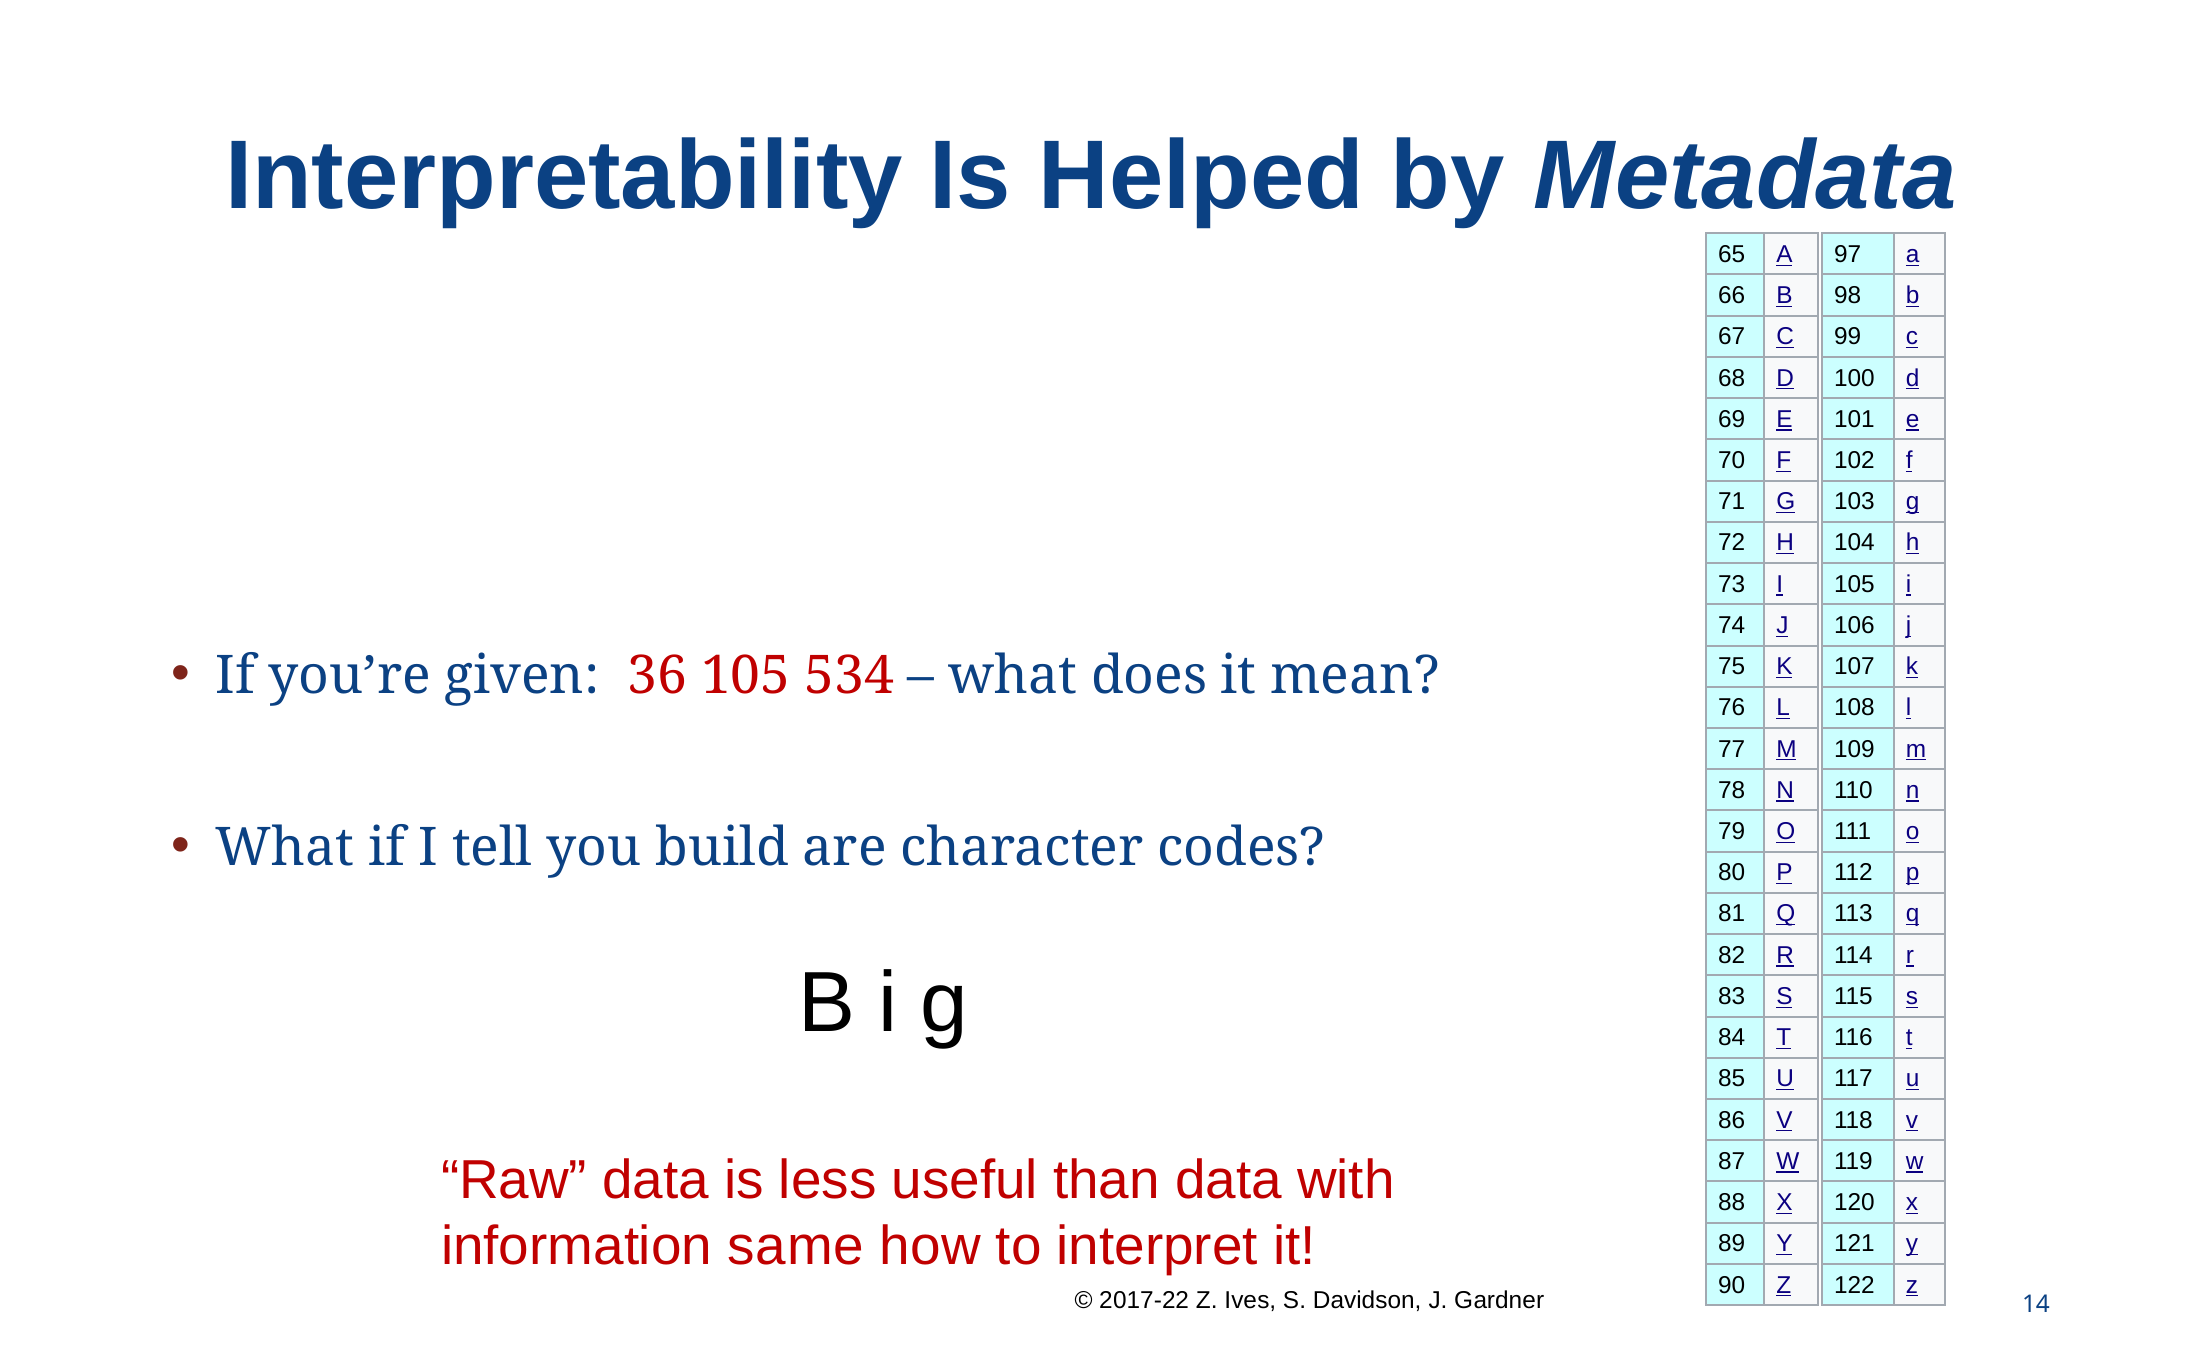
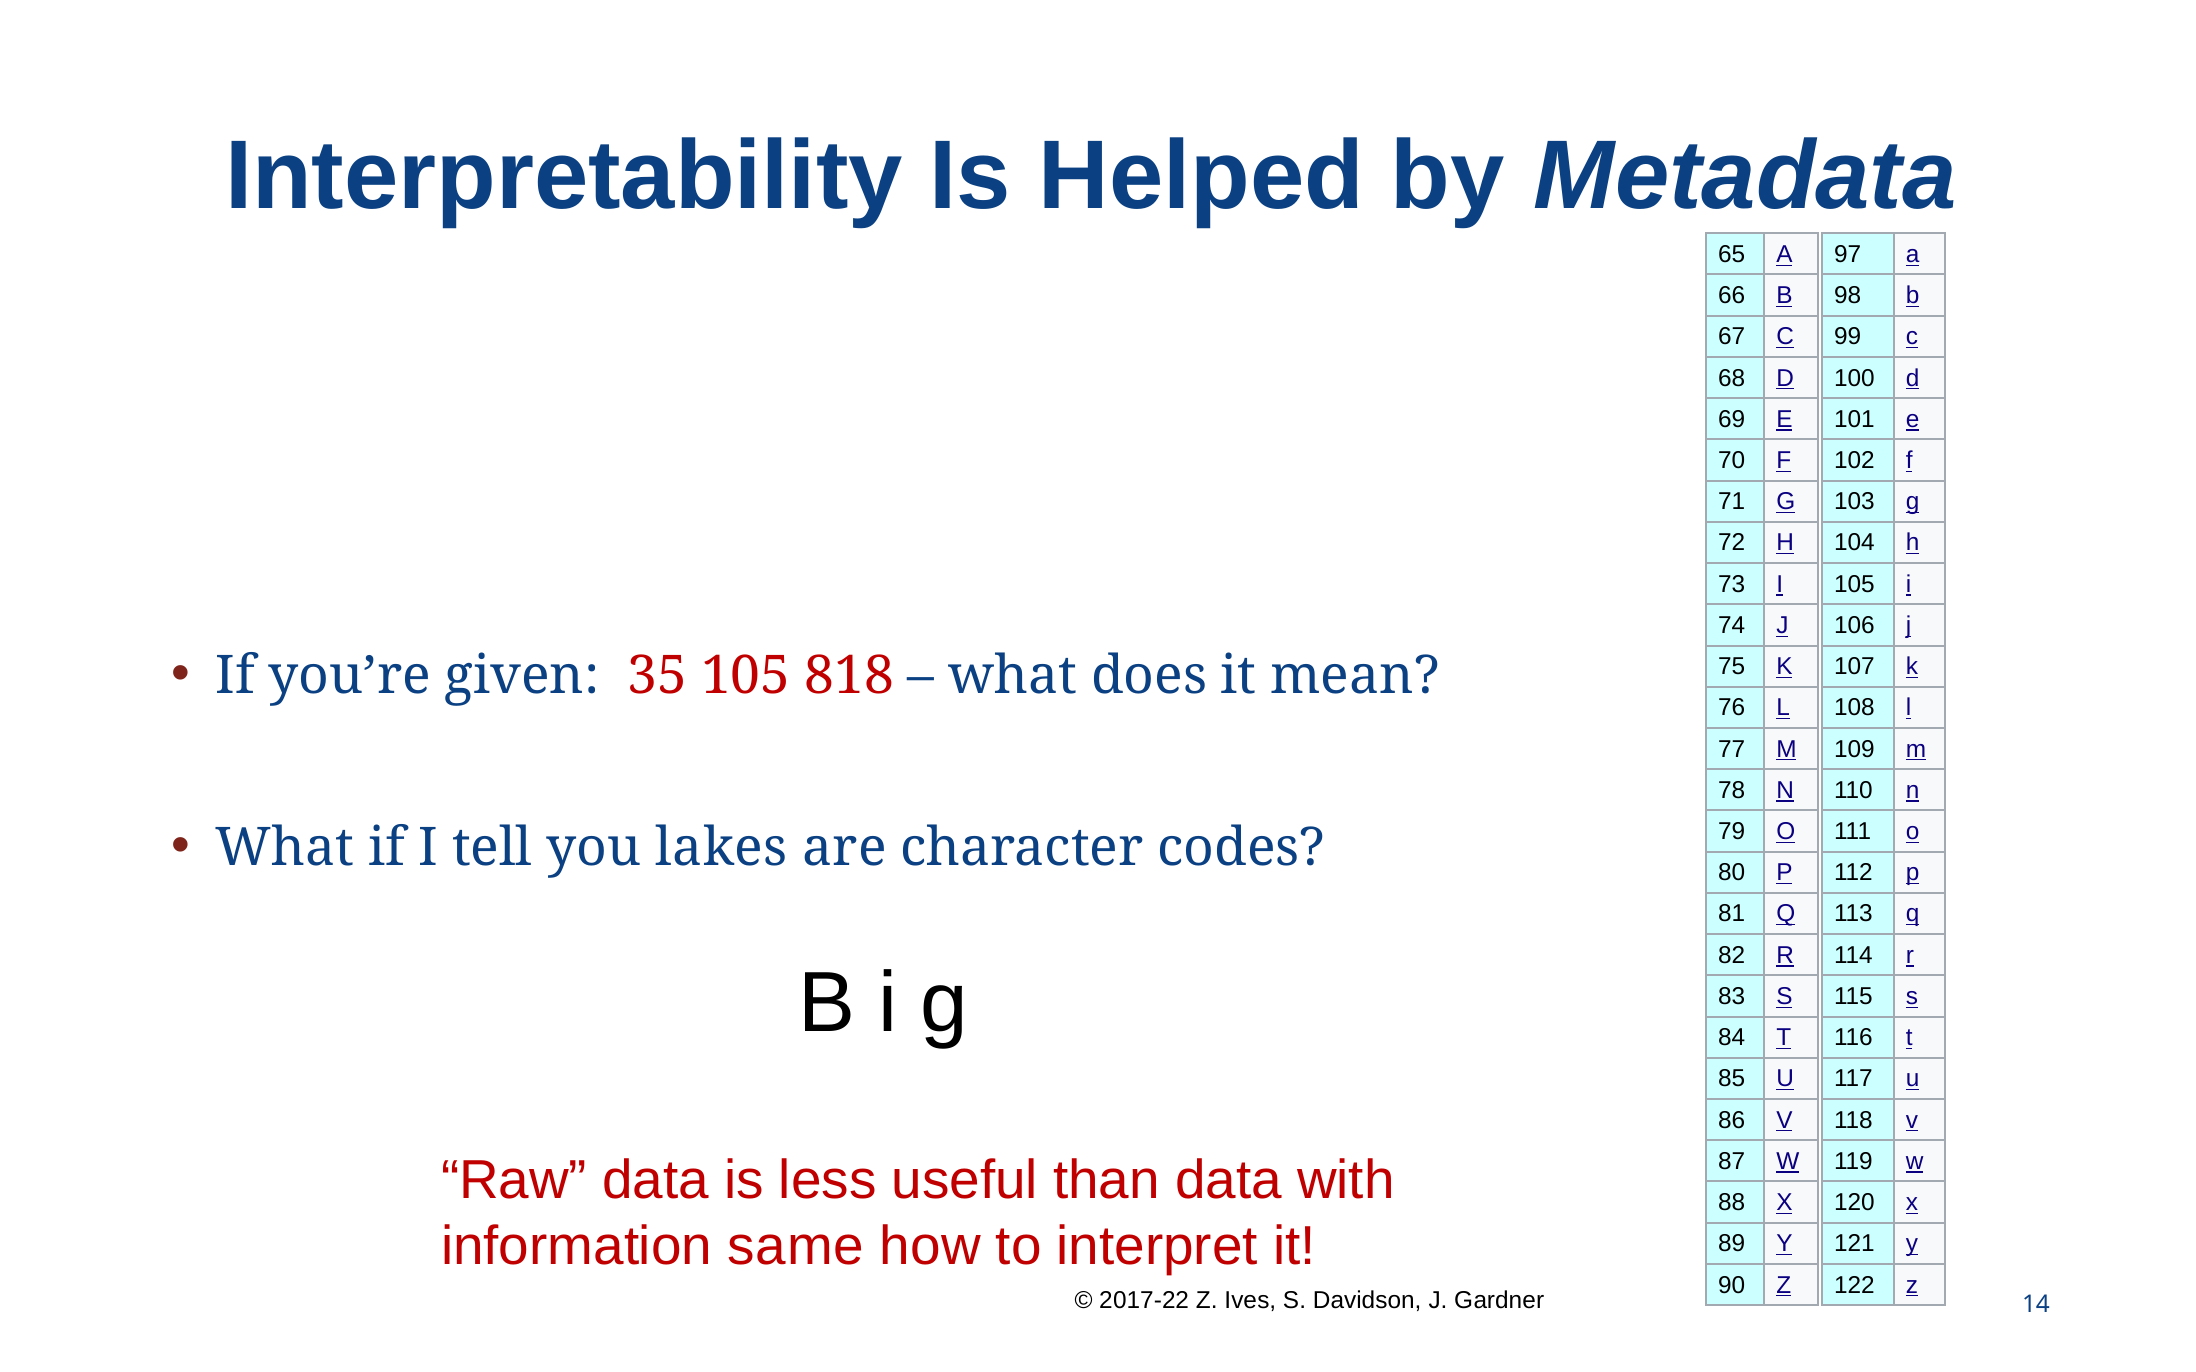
36: 36 -> 35 (658, 676)
534: 534 -> 818 (849, 676)
build: build -> lakes (722, 849)
